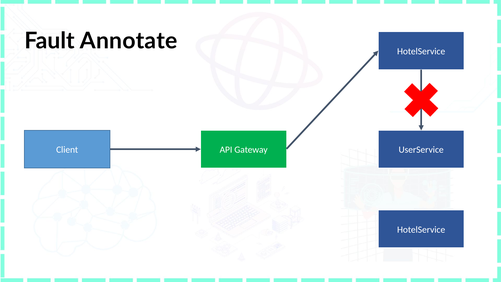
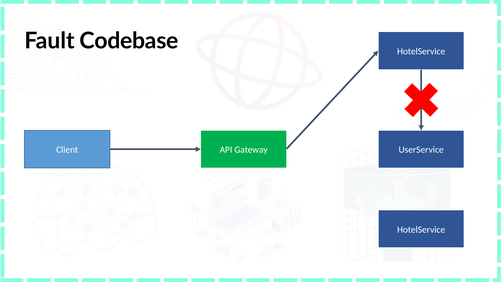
Annotate: Annotate -> Codebase (129, 41)
